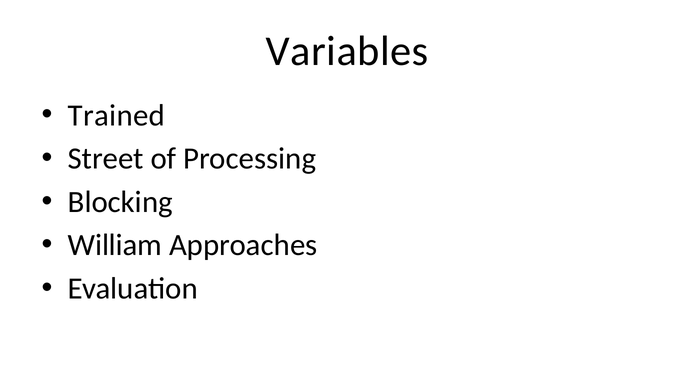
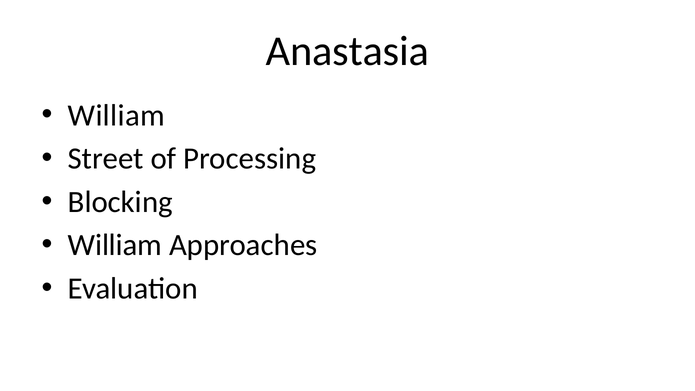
Variables: Variables -> Anastasia (347, 51)
Trained: Trained -> William (116, 115)
